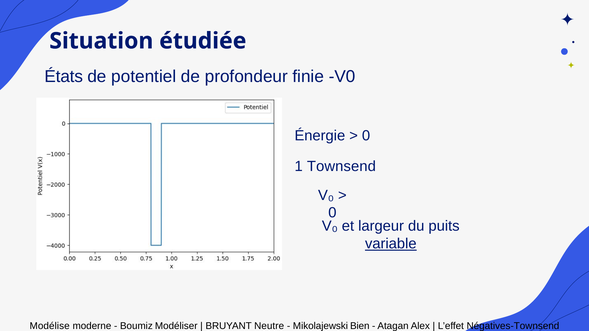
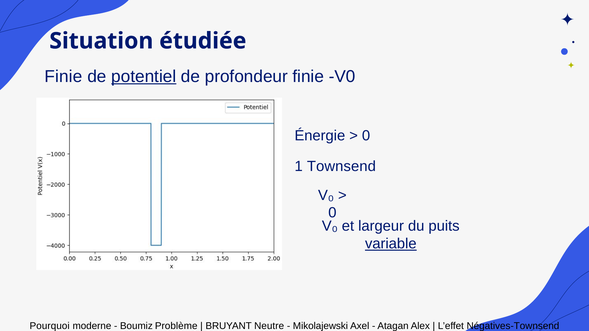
États: États -> Finie (64, 76)
potentiel underline: none -> present (144, 76)
Modélise: Modélise -> Pourquoi (50, 326)
Modéliser: Modéliser -> Problème (176, 326)
Bien: Bien -> Axel (360, 326)
